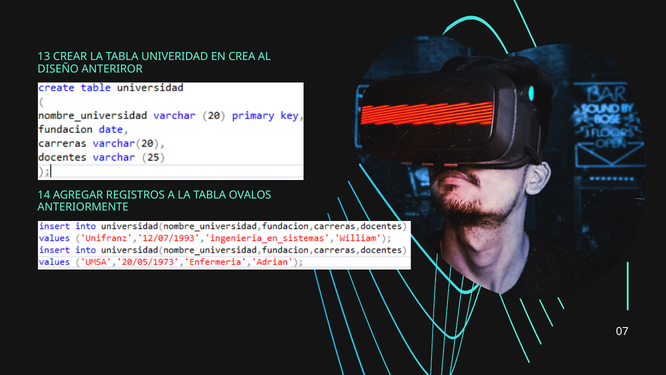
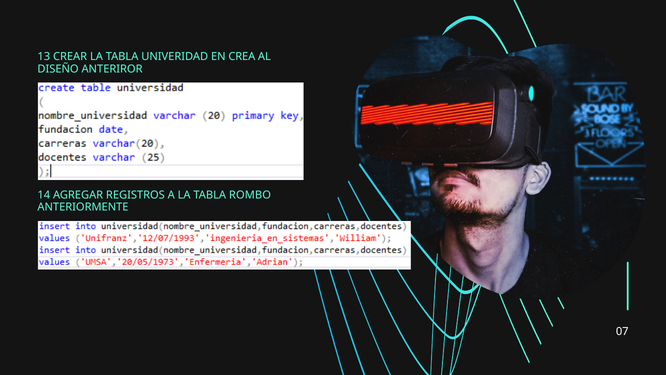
OVALOS: OVALOS -> ROMBO (250, 195)
